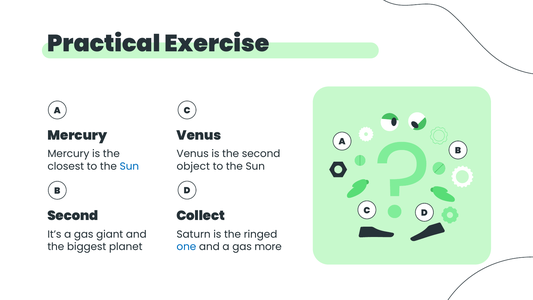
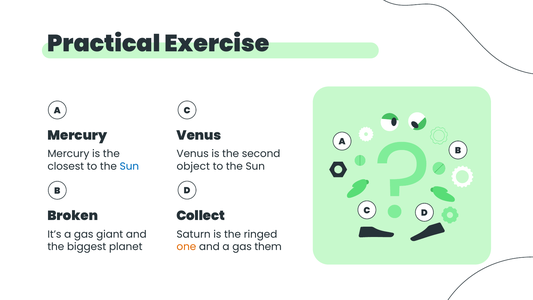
Second: Second -> Broken (73, 216)
one colour: blue -> orange (186, 247)
more: more -> them (268, 247)
